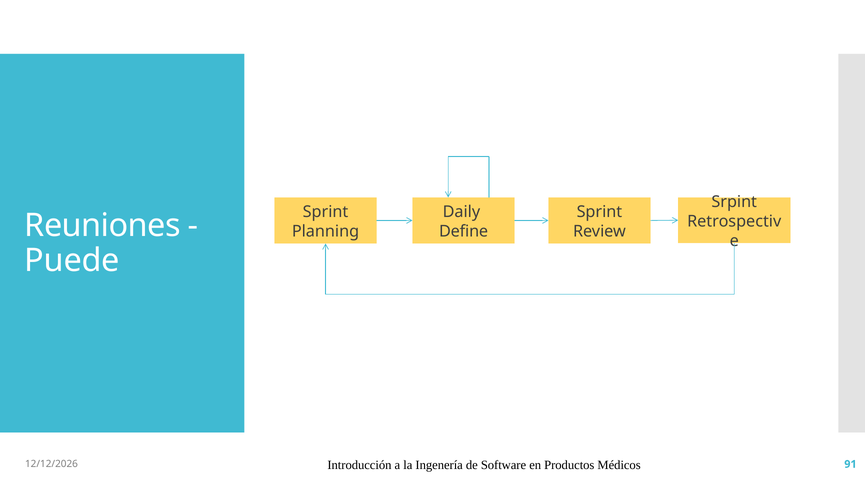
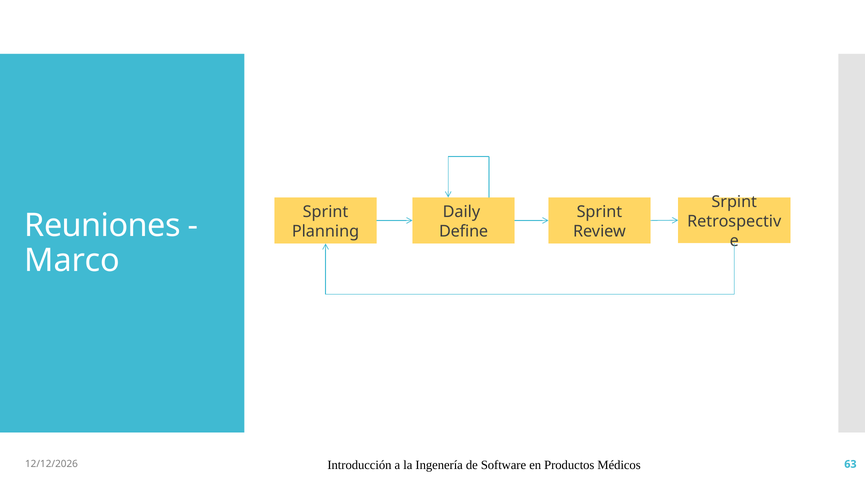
Puede: Puede -> Marco (72, 260)
91: 91 -> 63 (850, 464)
